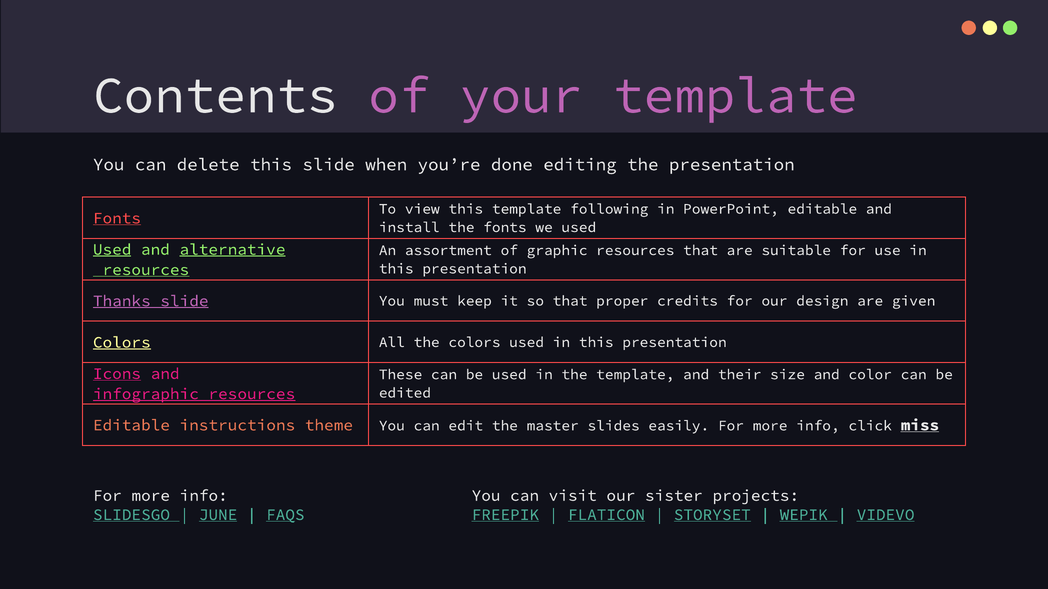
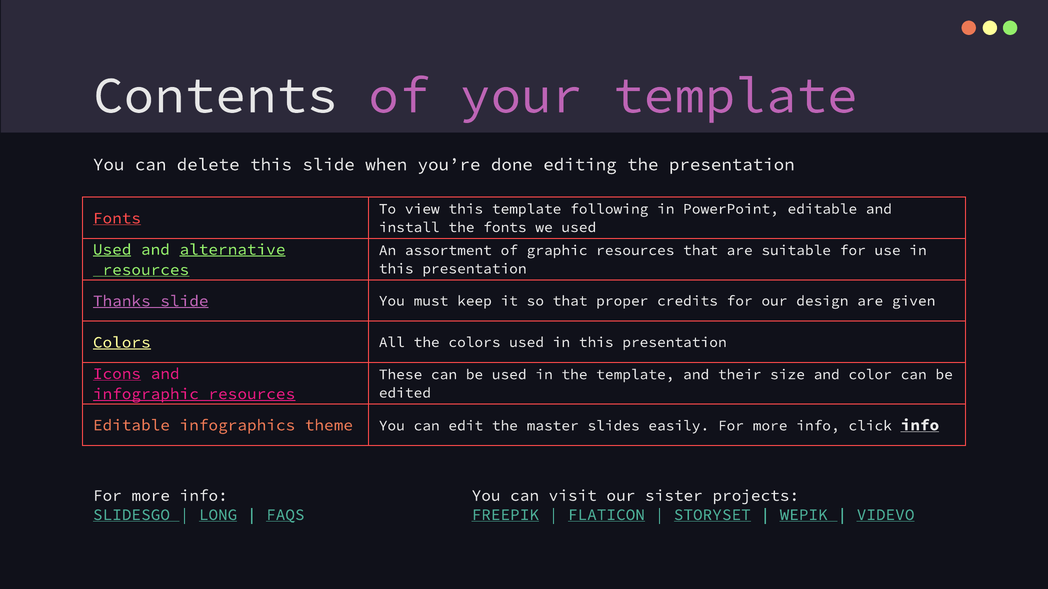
instructions: instructions -> infographics (237, 425)
click miss: miss -> info (920, 425)
JUNE: JUNE -> LONG (218, 515)
